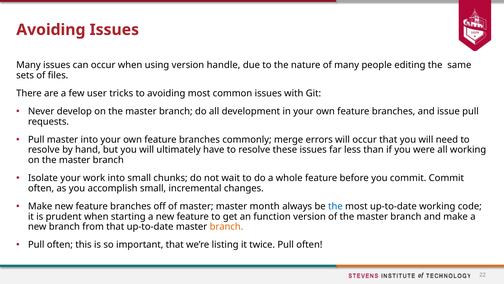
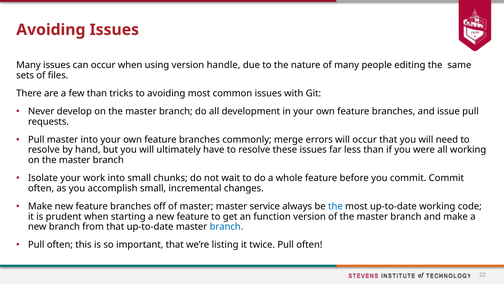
few user: user -> than (97, 93)
month: month -> service (265, 206)
branch colour: orange -> blue (226, 226)
